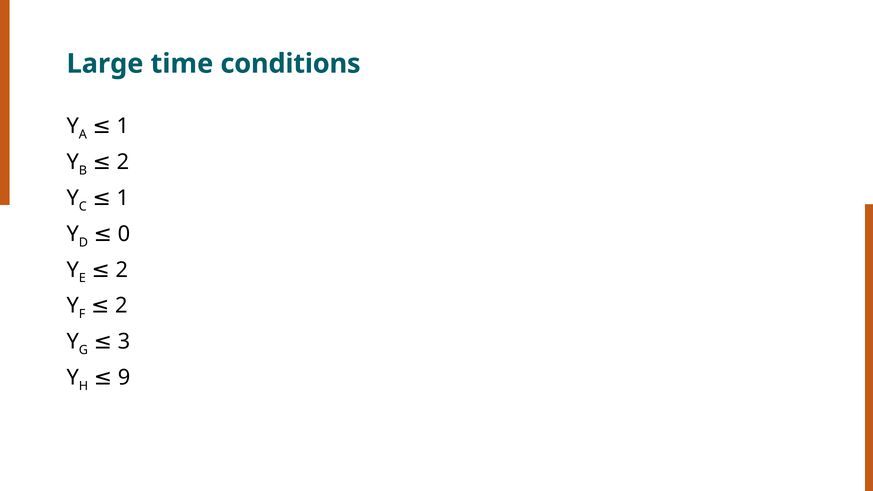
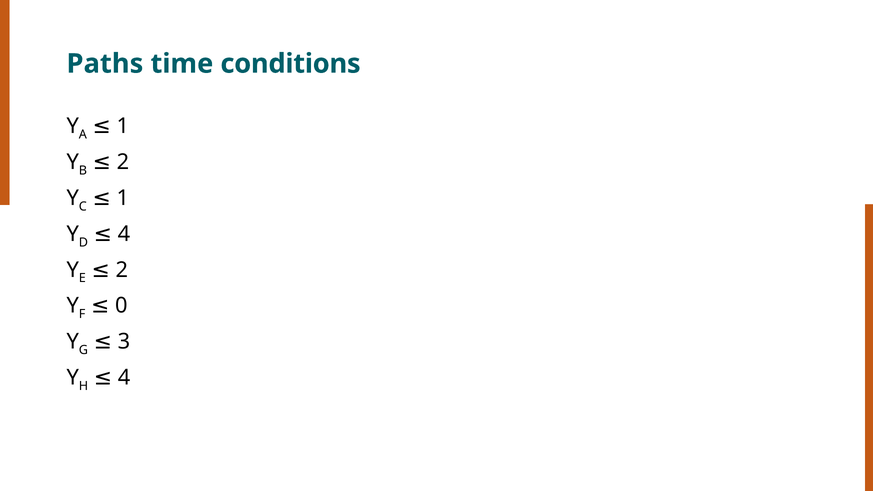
Large: Large -> Paths (105, 64)
0: 0 -> 4 (124, 234)
2: 2 -> 0 (121, 306)
9: 9 -> 4 (124, 378)
